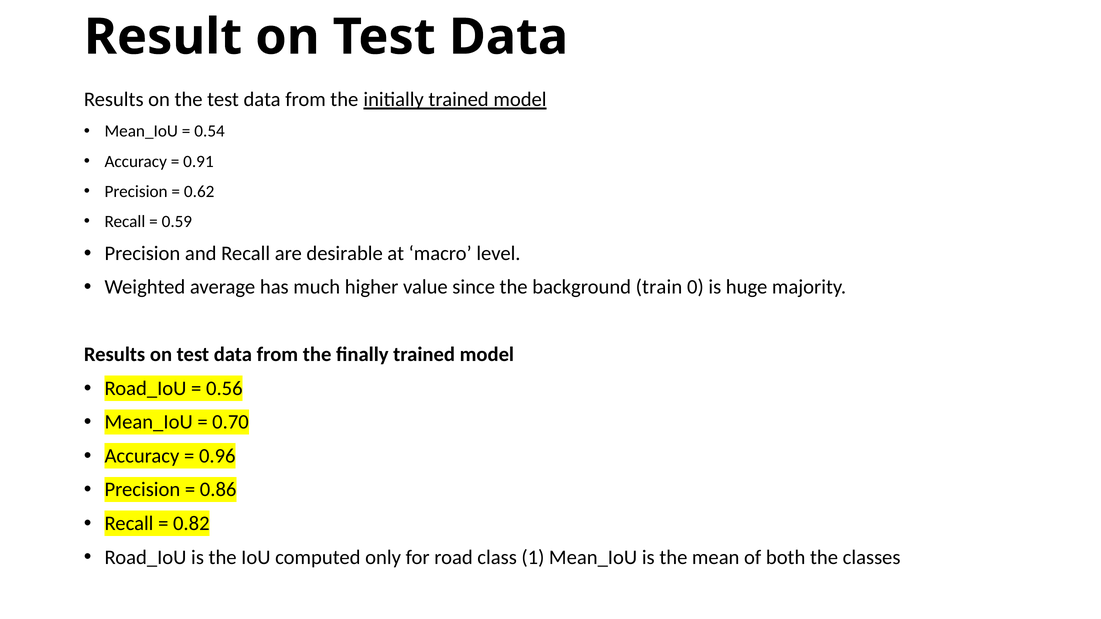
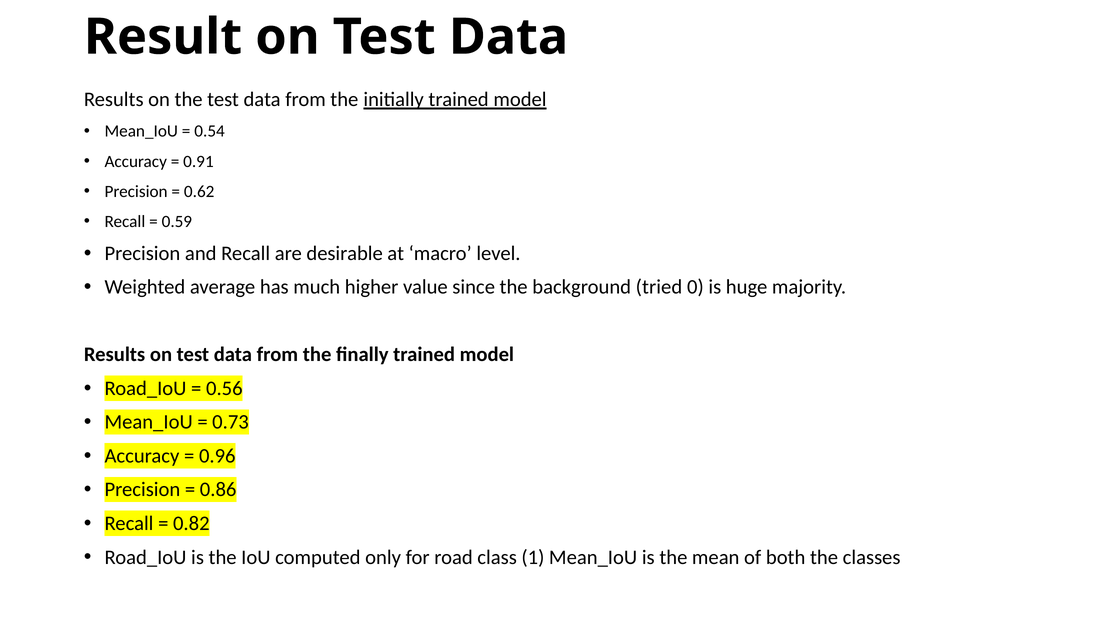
train: train -> tried (659, 287)
0.70: 0.70 -> 0.73 (231, 422)
